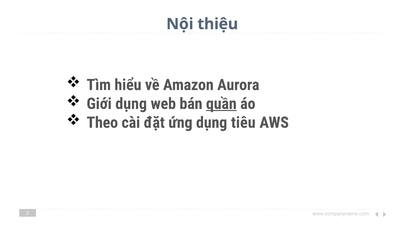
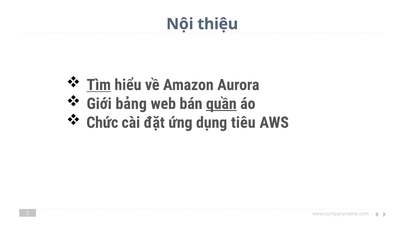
Tìm underline: none -> present (99, 85)
Giới dụng: dụng -> bảng (131, 104)
Theo: Theo -> Chức (102, 123)
